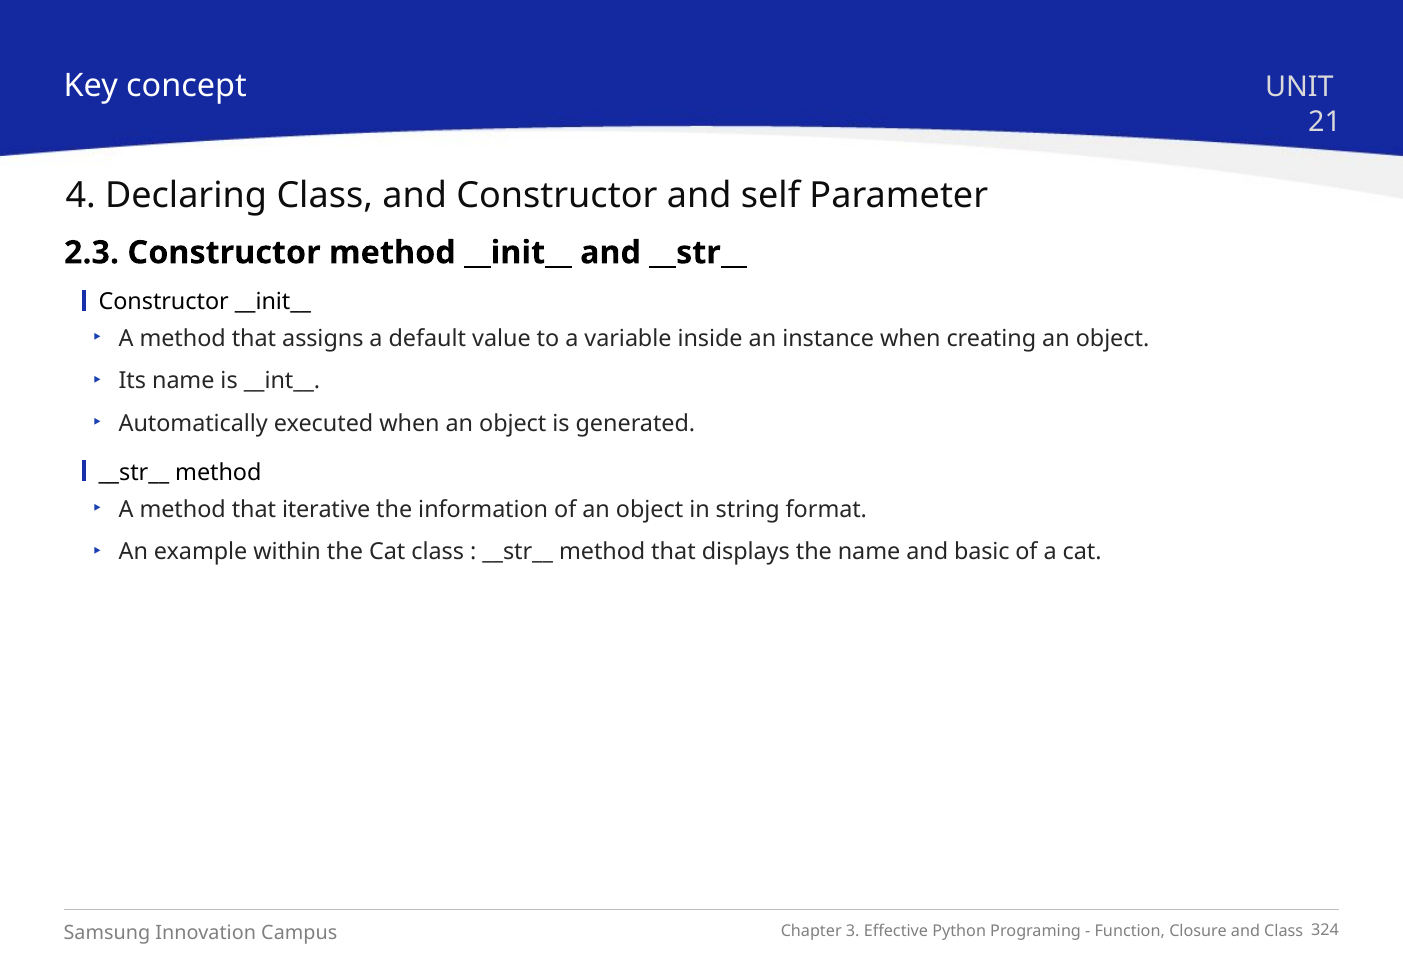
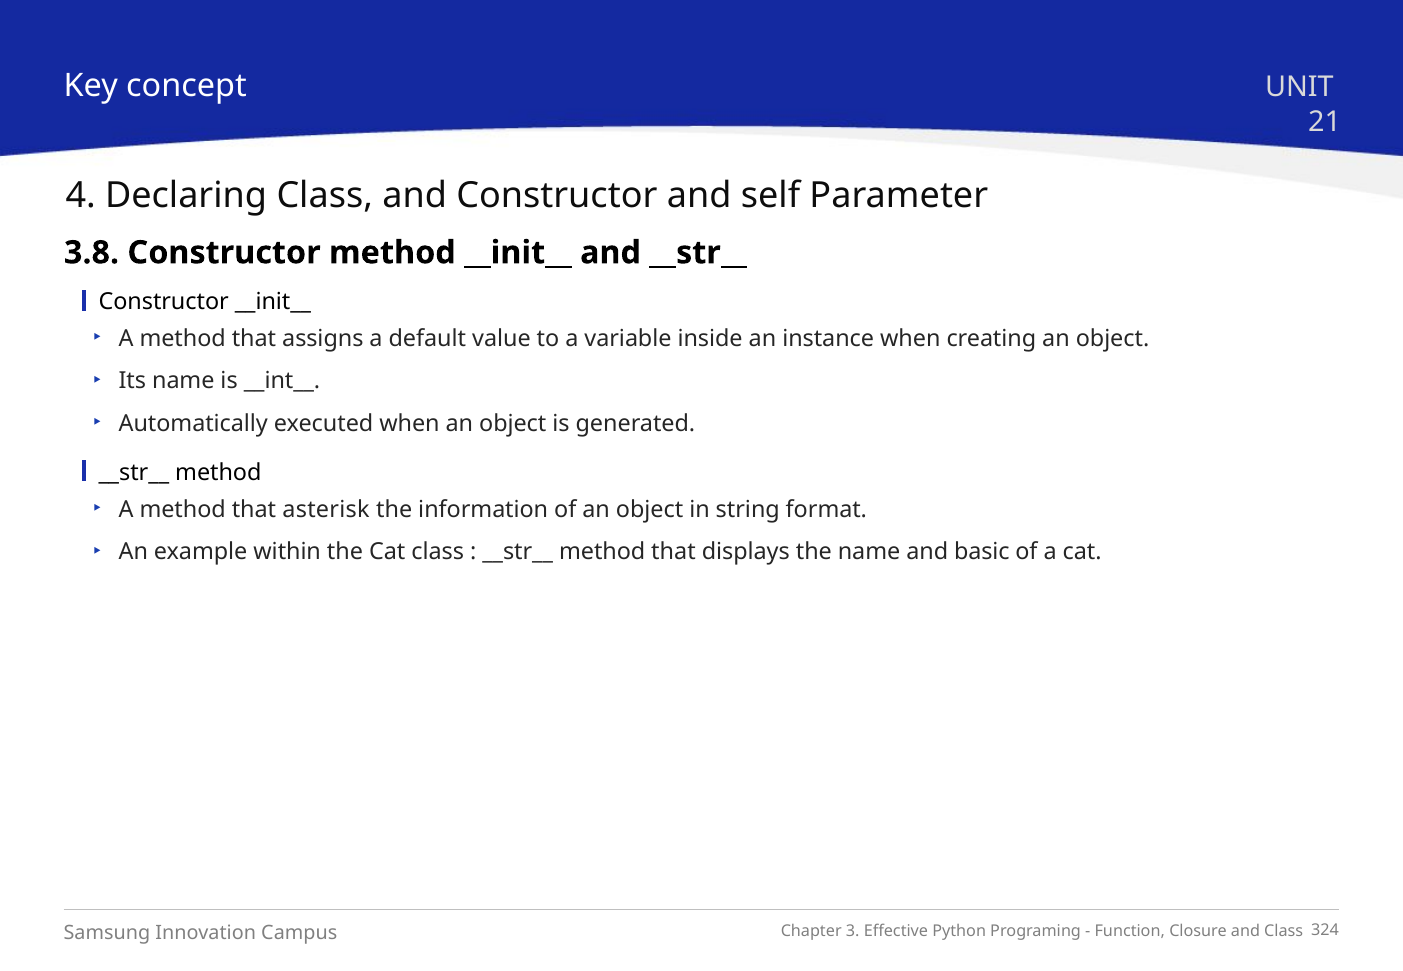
2.3: 2.3 -> 3.8 (92, 253)
iterative: iterative -> asterisk (326, 510)
